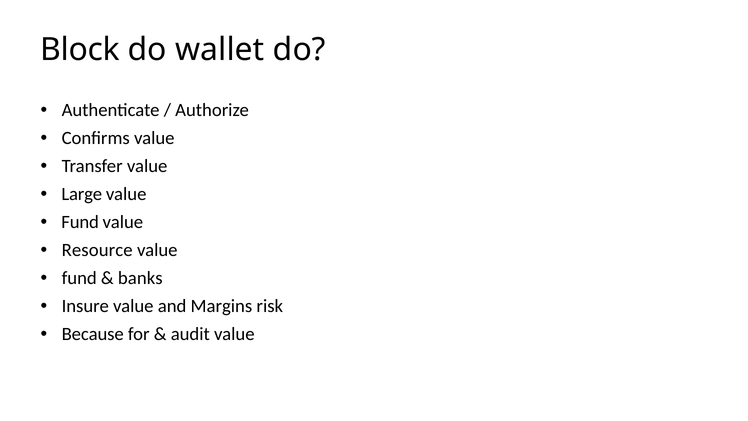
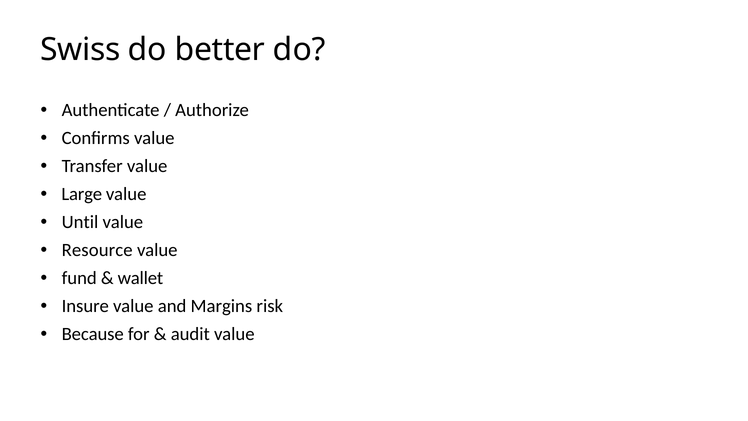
Block: Block -> Swiss (80, 50)
wallet: wallet -> better (220, 50)
Fund: Fund -> Until (80, 222)
banks: banks -> wallet (140, 278)
